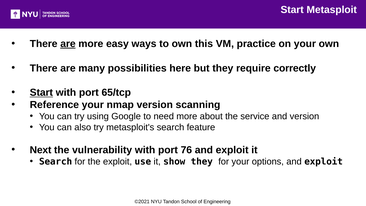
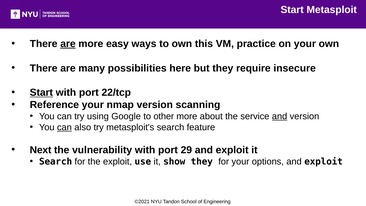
correctly: correctly -> insecure (295, 68)
65/tcp: 65/tcp -> 22/tcp (116, 93)
need: need -> other (164, 116)
and underline: none -> present (280, 116)
can underline: none -> present (64, 127)
76: 76 -> 29 (186, 150)
